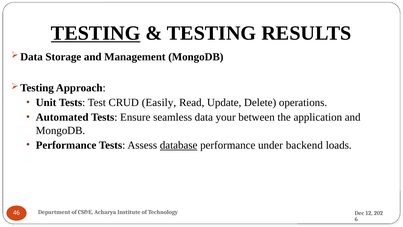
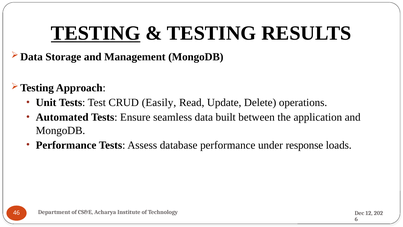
your: your -> built (226, 117)
database underline: present -> none (179, 145)
backend: backend -> response (304, 145)
